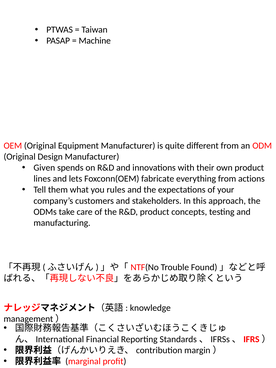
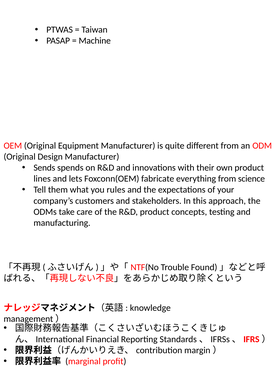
Given: Given -> Sends (44, 168)
actions: actions -> science (251, 179)
